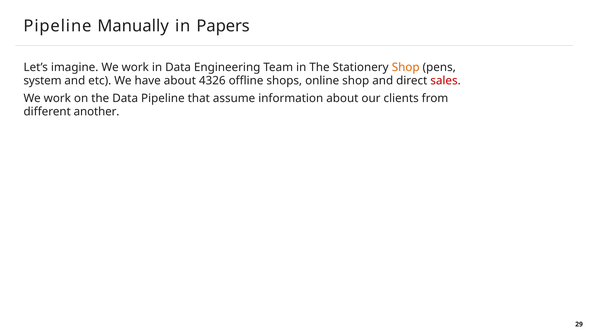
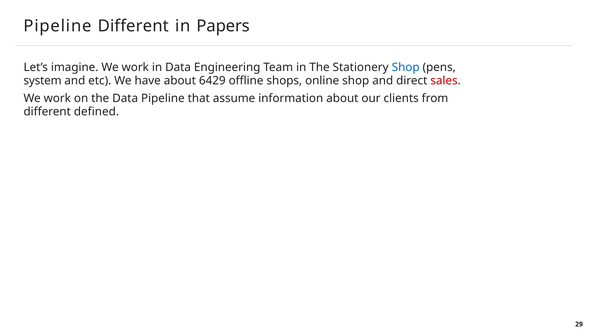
Pipeline Manually: Manually -> Different (133, 26)
Shop colour: orange -> blue (406, 67)
4326: 4326 -> 6429 (212, 81)
another: another -> defined (96, 112)
